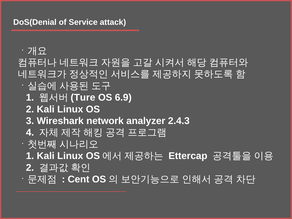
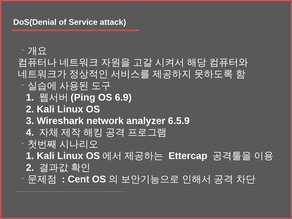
Ture: Ture -> Ping (83, 98)
2.4.3: 2.4.3 -> 6.5.9 (179, 121)
